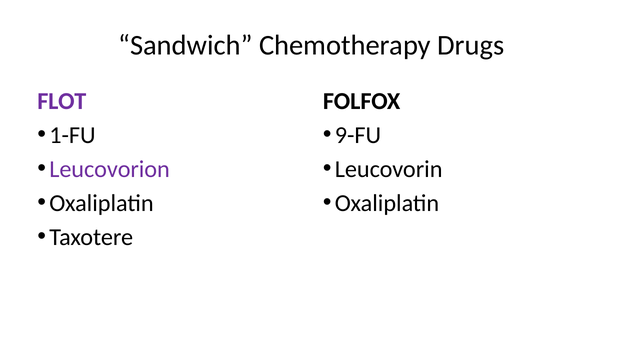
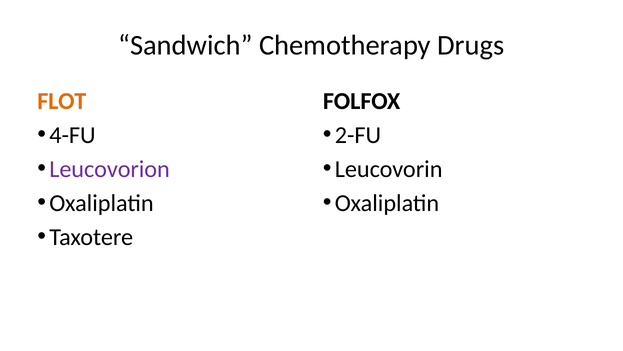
FLOT colour: purple -> orange (62, 101)
1-FU: 1-FU -> 4-FU (72, 135)
9-FU: 9-FU -> 2-FU (358, 135)
